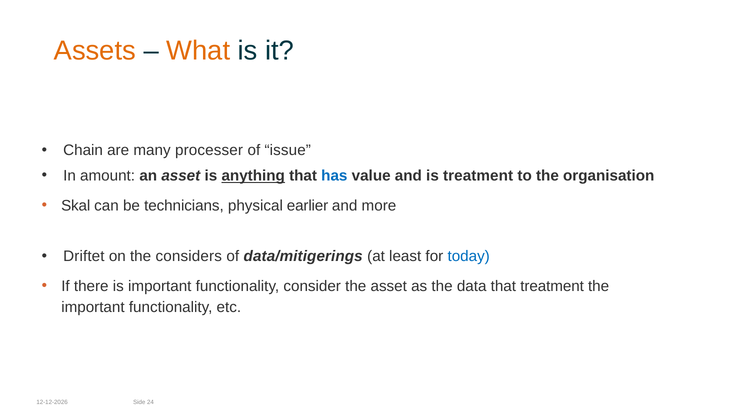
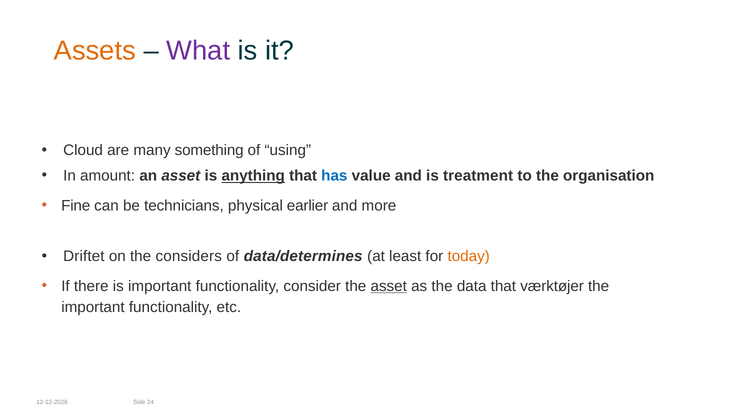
What colour: orange -> purple (198, 51)
Chain: Chain -> Cloud (83, 150)
processer: processer -> something (209, 150)
issue: issue -> using (288, 150)
Skal: Skal -> Fine (76, 205)
data/mitigerings: data/mitigerings -> data/determines (303, 256)
today colour: blue -> orange (469, 256)
asset underline: none -> present (389, 286)
that treatment: treatment -> værktøjer (552, 286)
